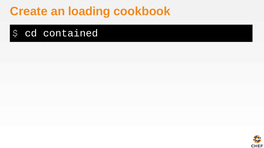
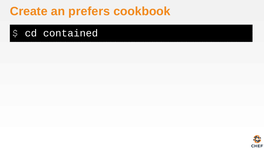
loading: loading -> prefers (89, 11)
